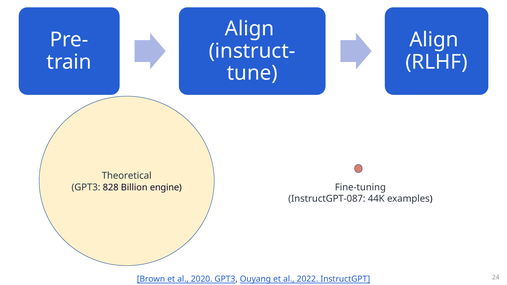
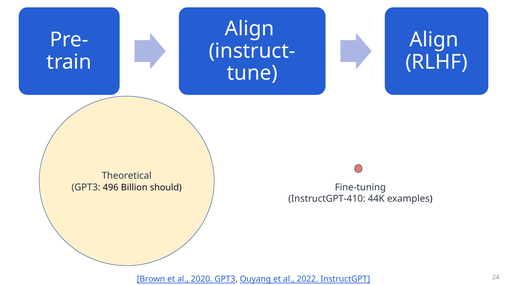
828: 828 -> 496 (111, 187)
engine: engine -> should (166, 187)
InstructGPT-087: InstructGPT-087 -> InstructGPT-410 (327, 199)
